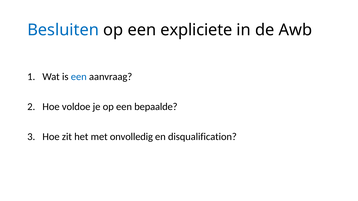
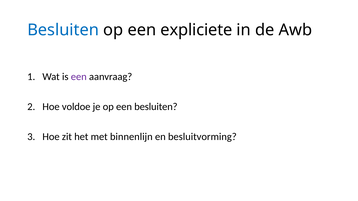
een colour: blue -> purple (79, 77)
een bepaalde: bepaalde -> besluiten (156, 107)
onvolledig: onvolledig -> binnenlijn (131, 137)
disqualification: disqualification -> besluitvorming (202, 137)
